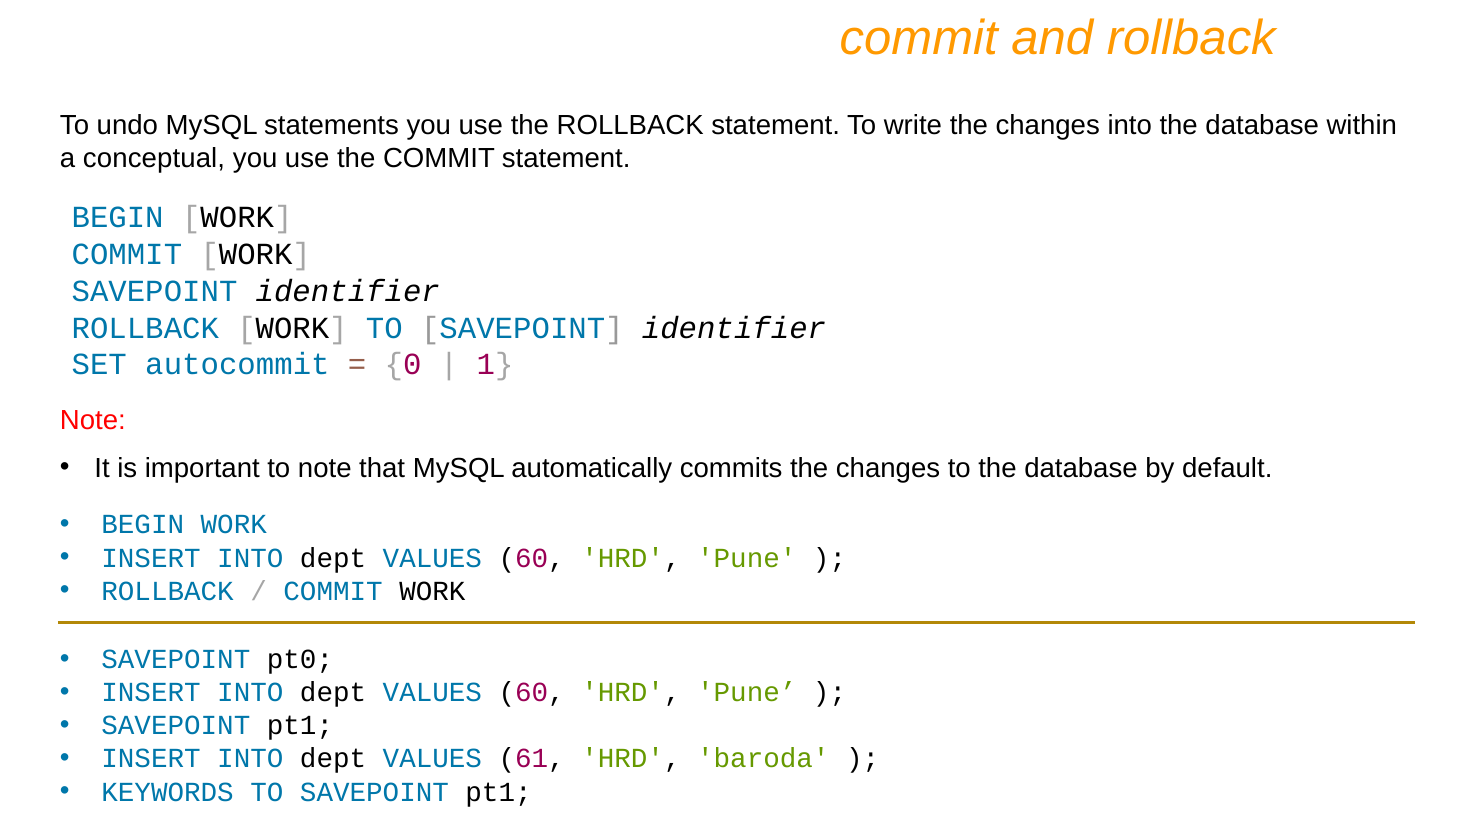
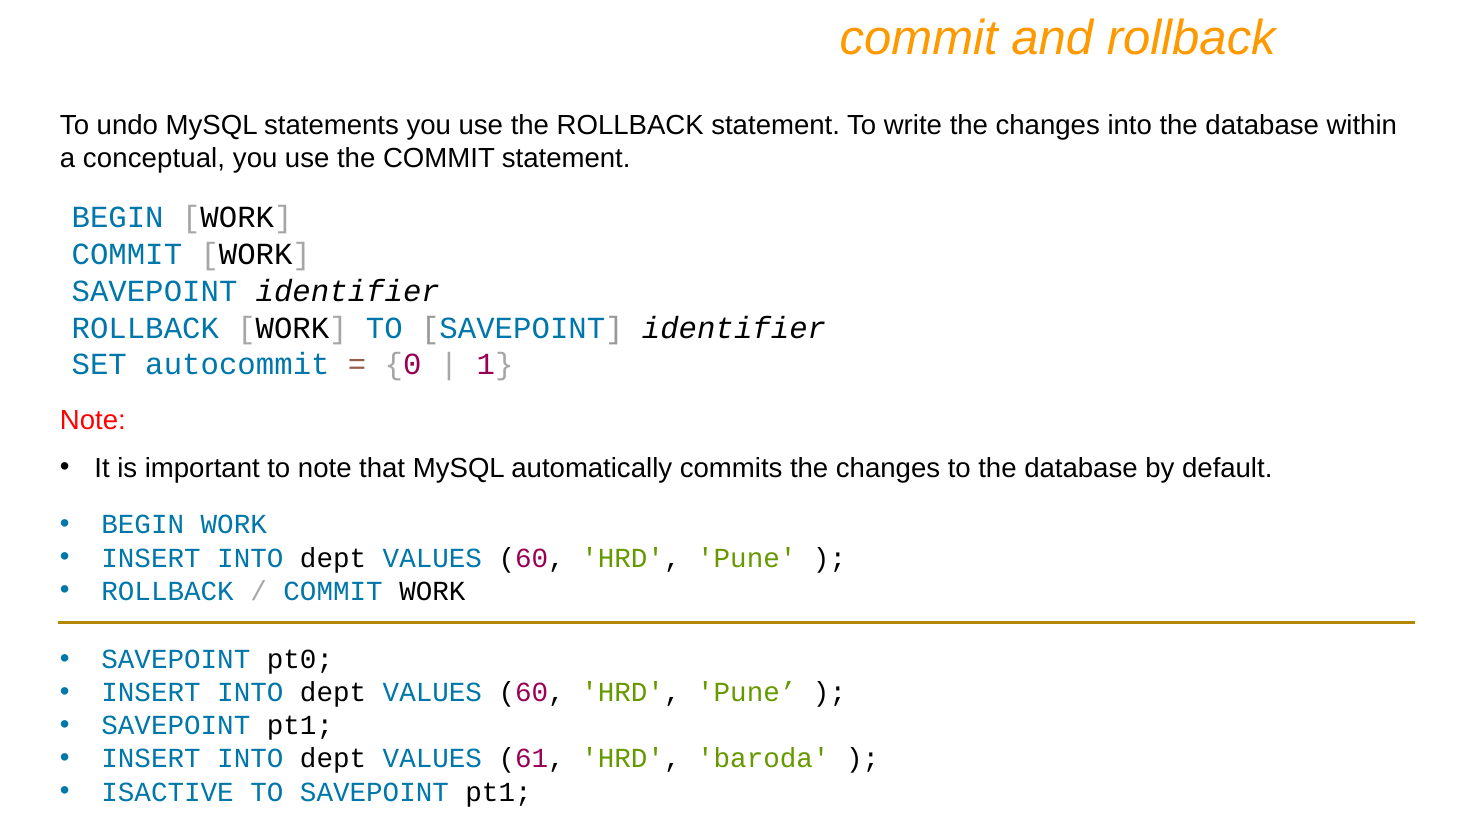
KEYWORDS: KEYWORDS -> ISACTIVE (168, 791)
